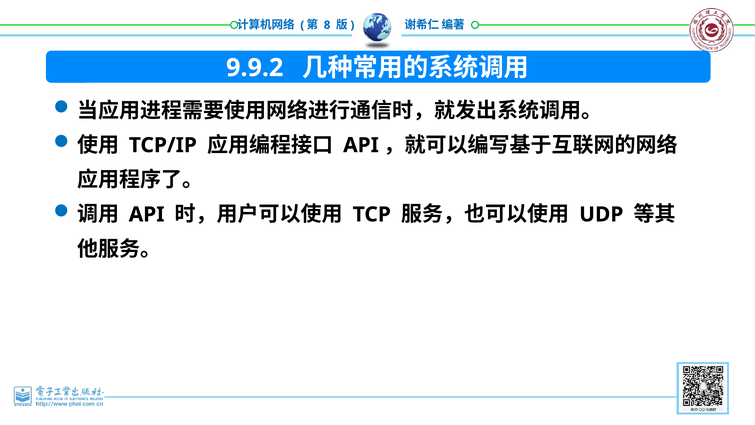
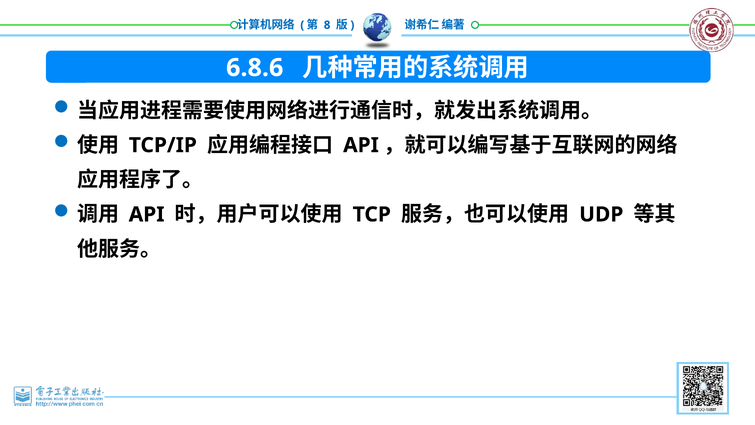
9.9.2: 9.9.2 -> 6.8.6 (255, 68)
